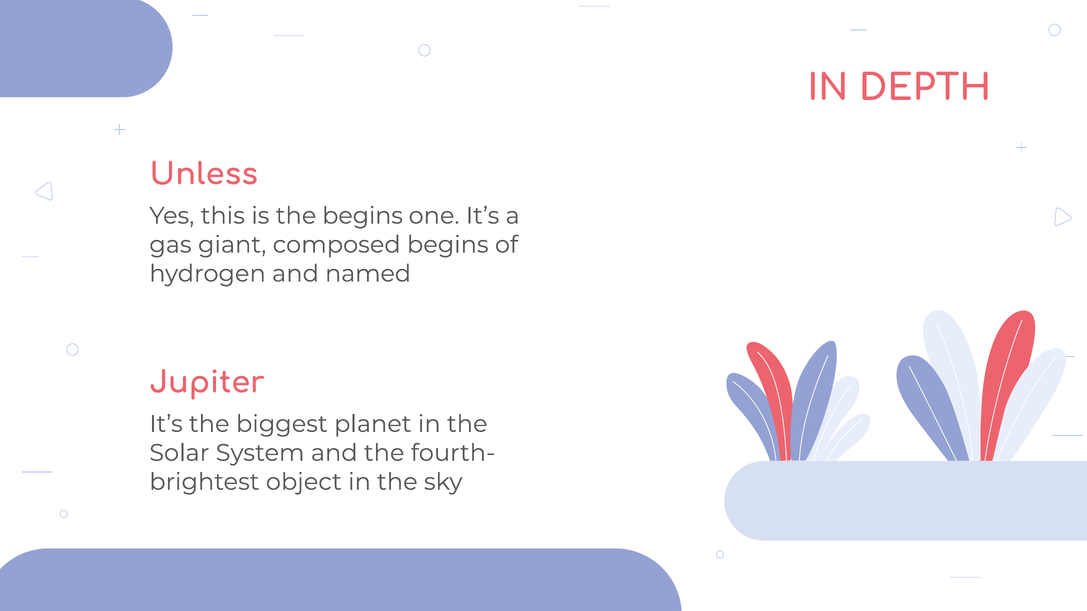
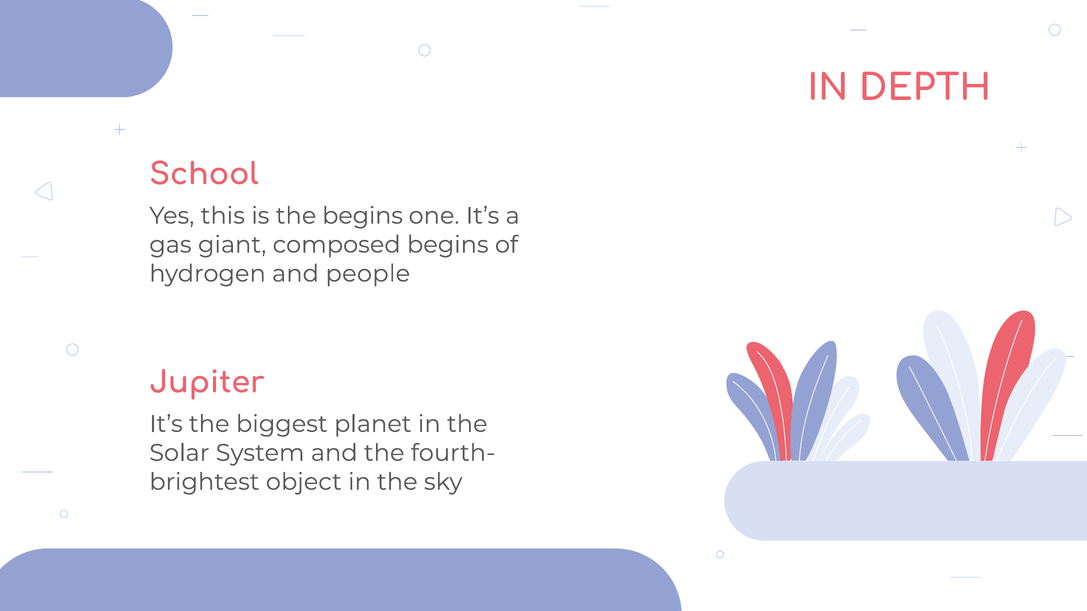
Unless: Unless -> School (204, 174)
named: named -> people (368, 274)
